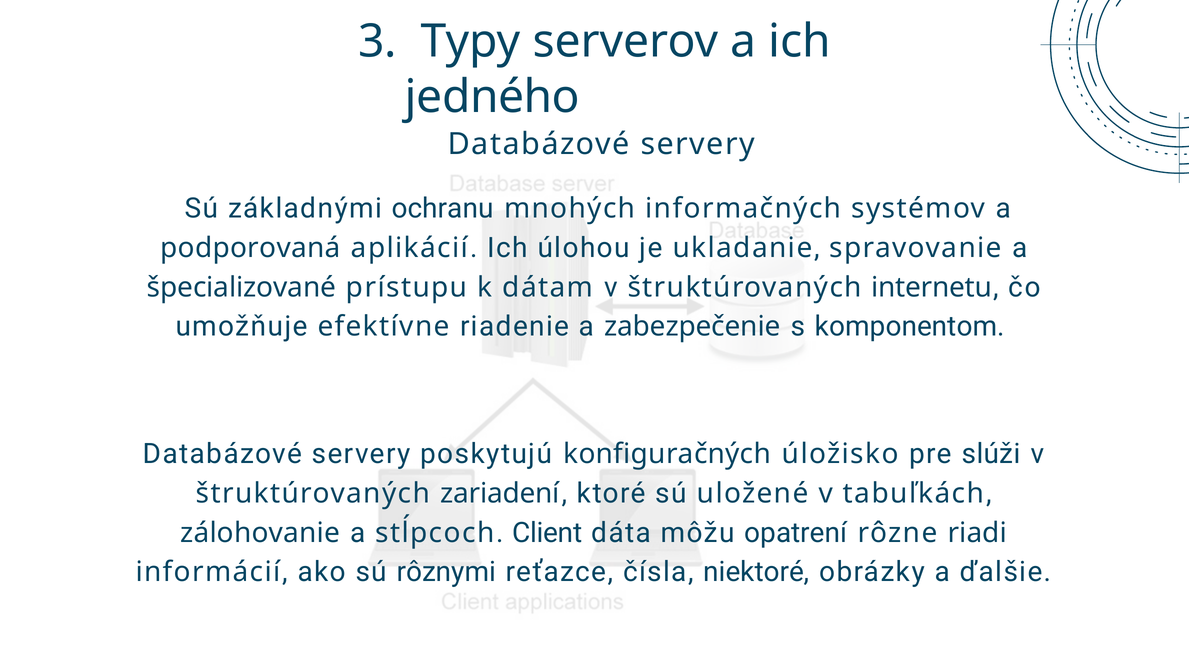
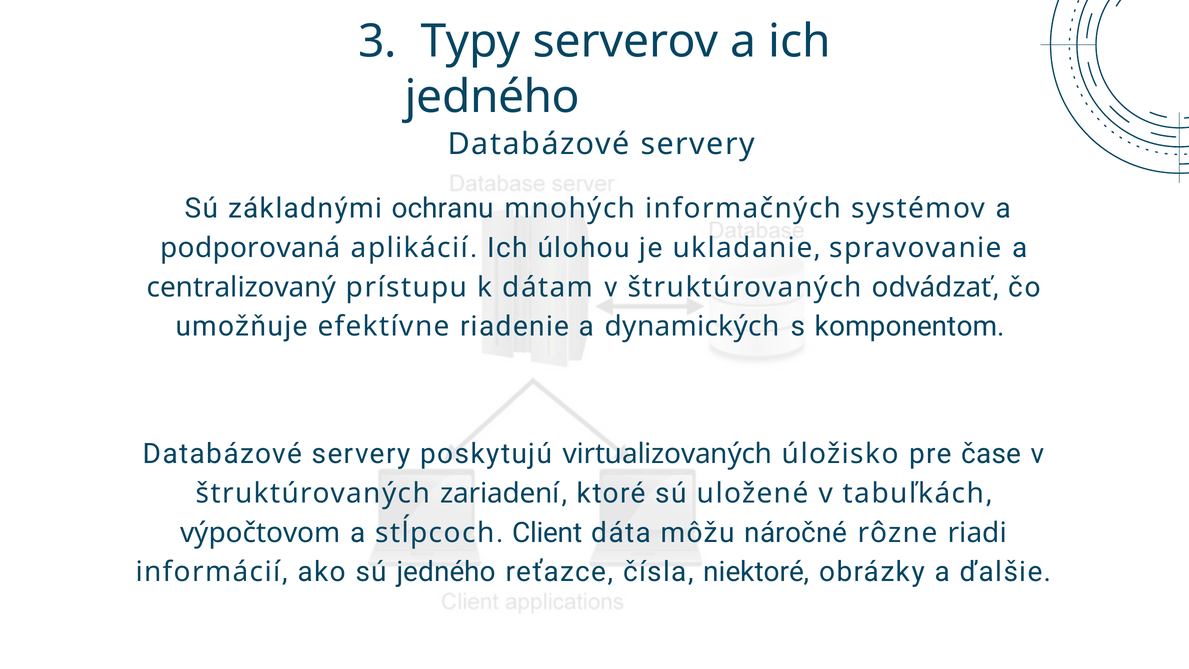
špecializované: špecializované -> centralizovaný (241, 287)
internetu: internetu -> odvádzať (932, 287)
zabezpečenie: zabezpečenie -> dynamických (692, 327)
konfiguračných: konfiguračných -> virtualizovaných (667, 454)
slúži: slúži -> čase (991, 454)
zálohovanie: zálohovanie -> výpočtovom (260, 533)
opatrení: opatrení -> náročné (796, 533)
sú rôznymi: rôznymi -> jedného (446, 572)
